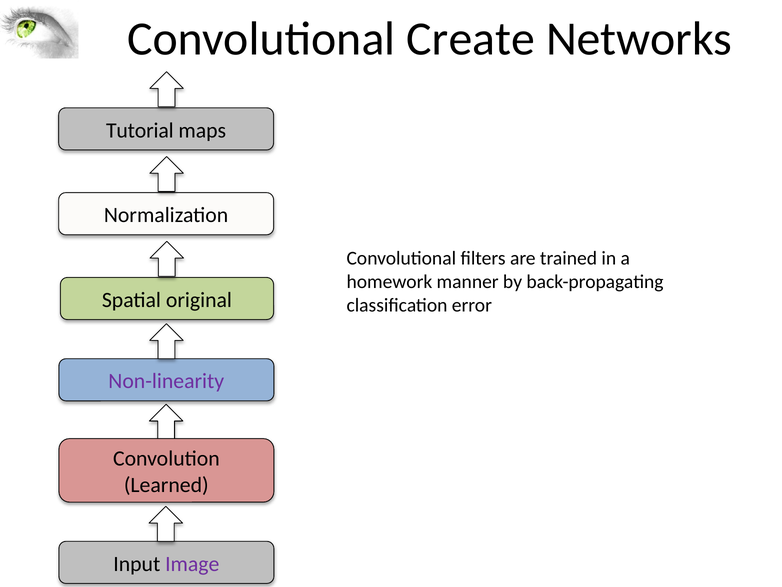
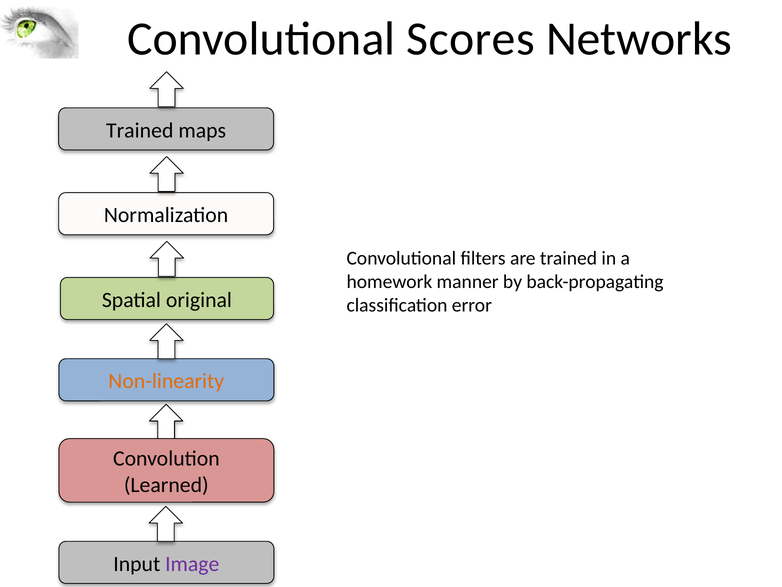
Create: Create -> Scores (471, 39)
Tutorial: Tutorial -> Trained (140, 130)
Non-linearity colour: purple -> orange (166, 381)
